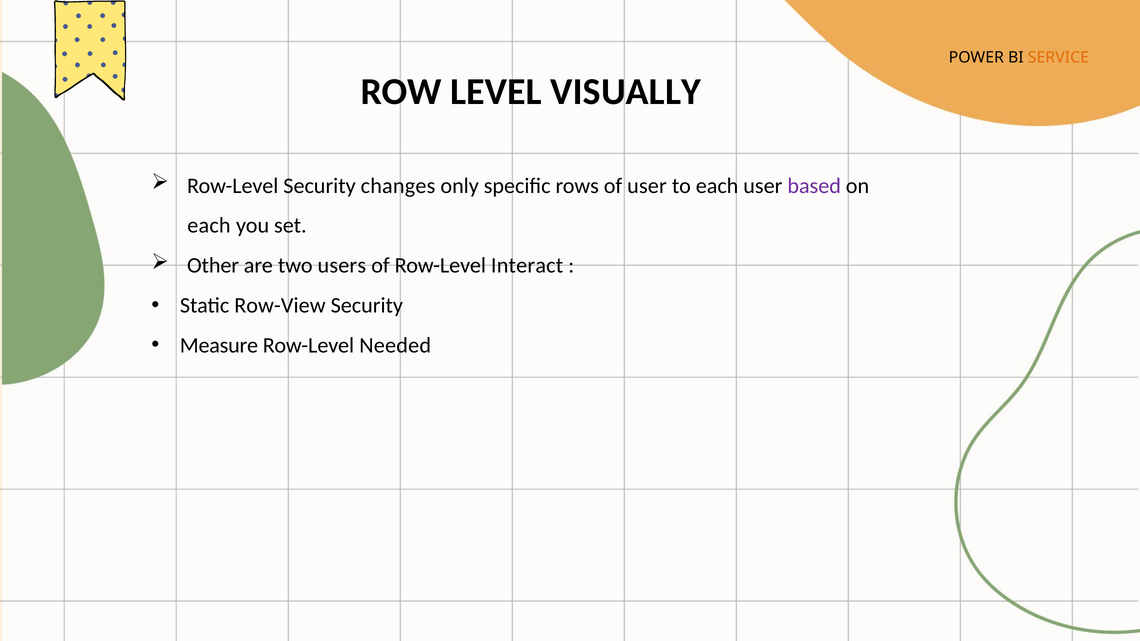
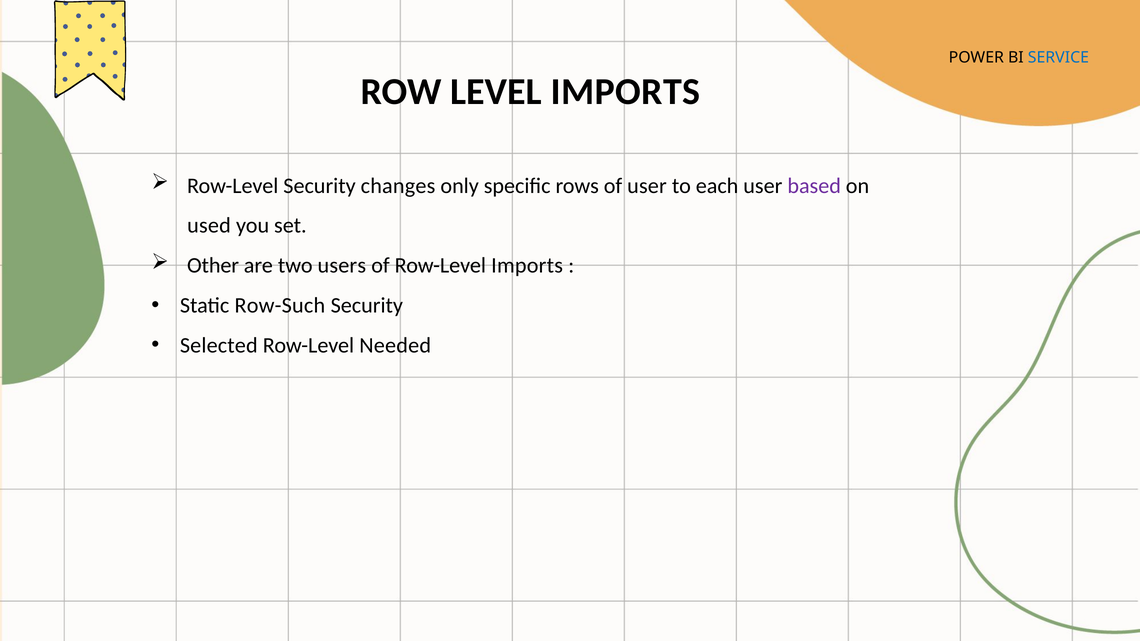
SERVICE colour: orange -> blue (1058, 57)
LEVEL VISUALLY: VISUALLY -> IMPORTS (625, 92)
each: each -> used (209, 226)
Row-Level Interact: Interact -> Imports (527, 266)
Row-View: Row-View -> Row-Such (280, 306)
Measure: Measure -> Selected (219, 346)
